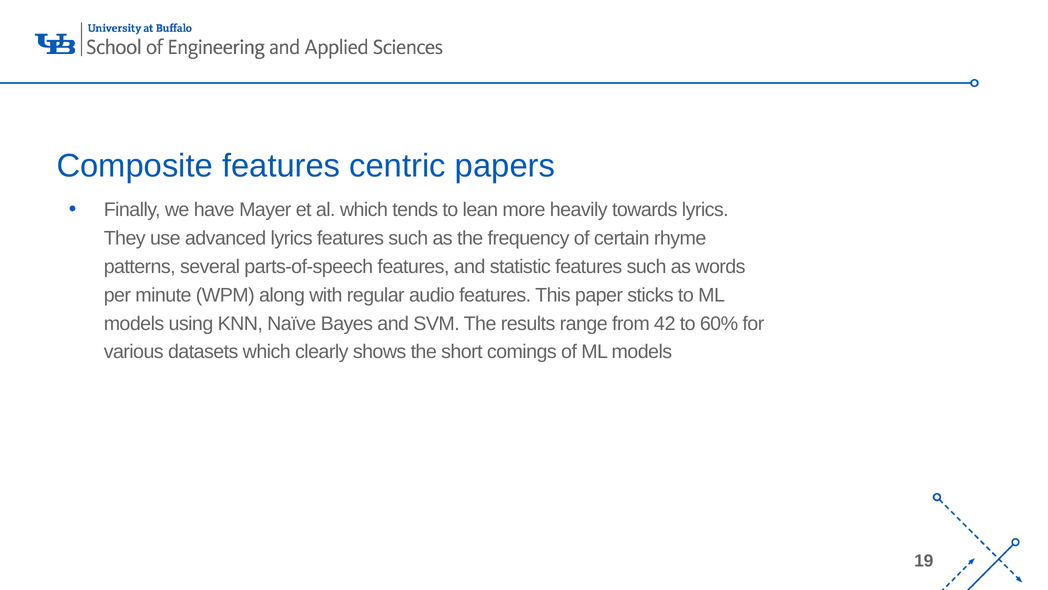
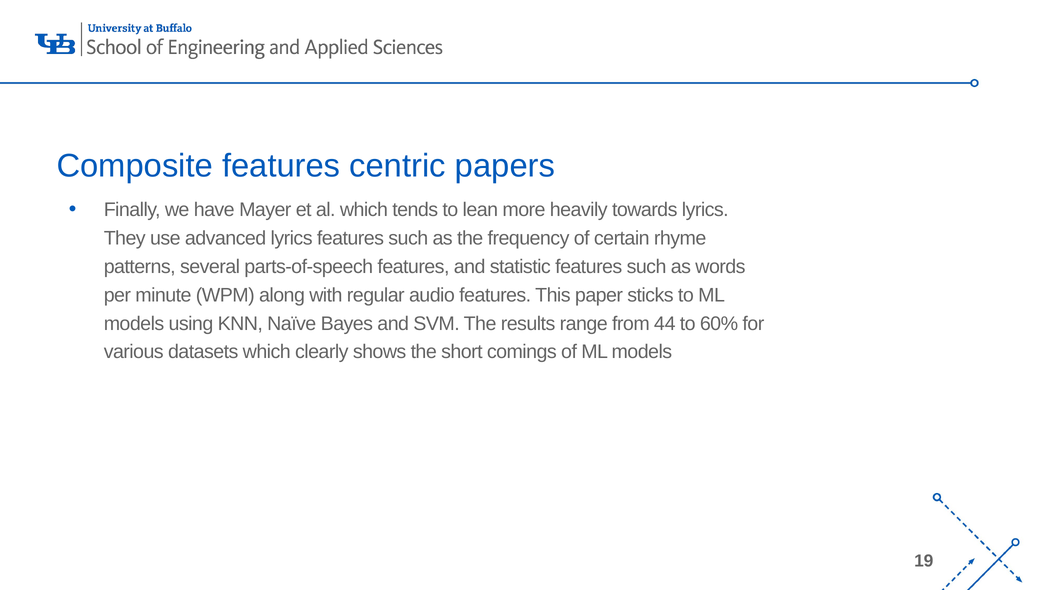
42: 42 -> 44 (665, 323)
